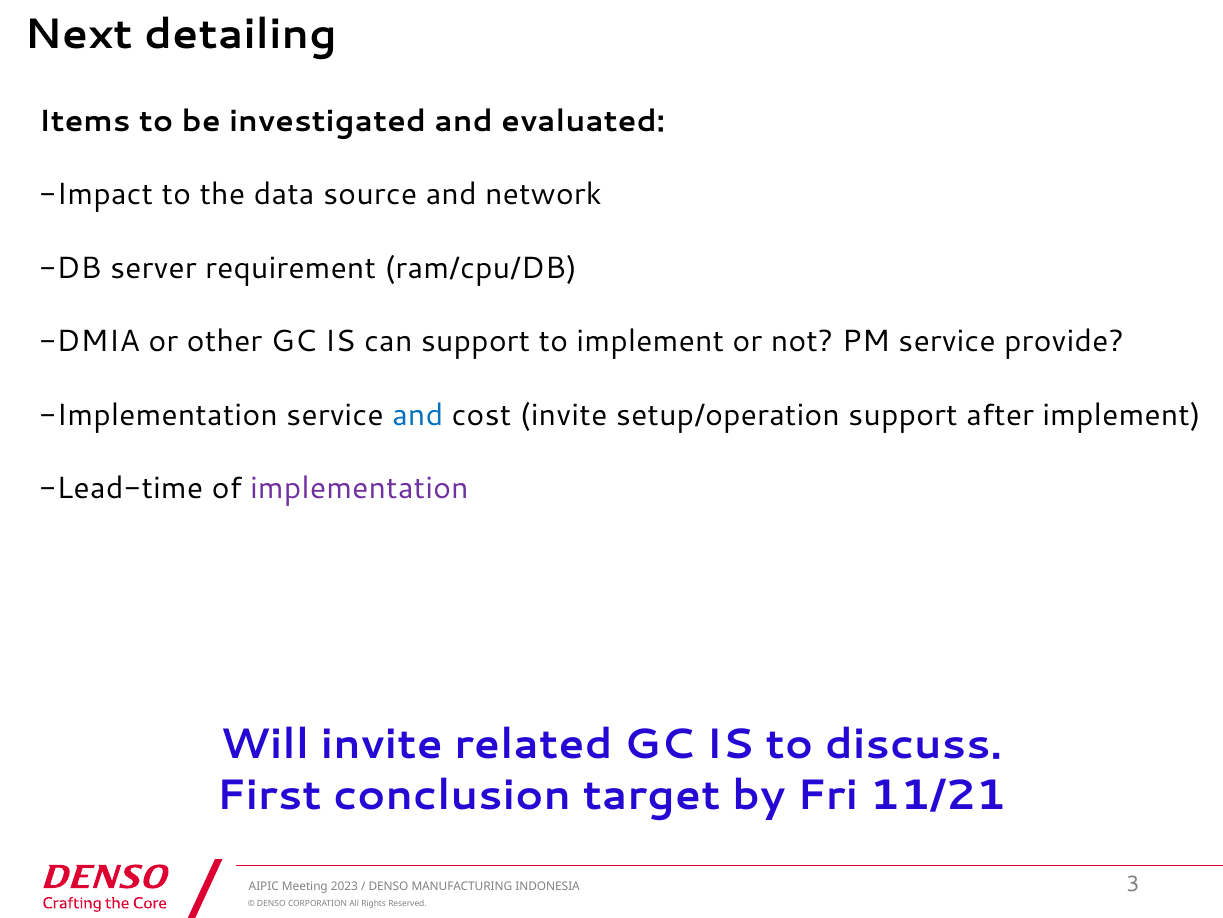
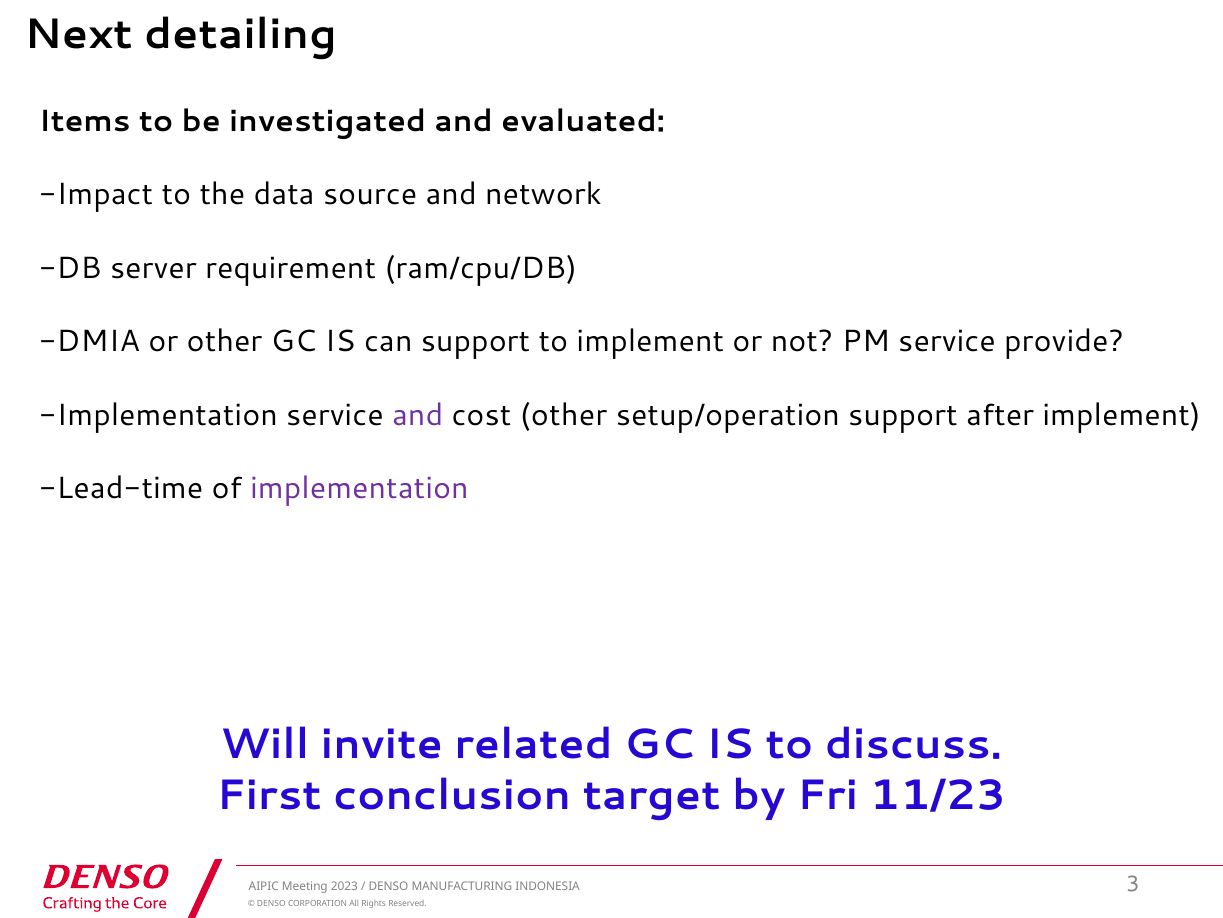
and colour: blue -> purple (418, 415)
cost invite: invite -> other (564, 415)
11/21: 11/21 -> 11/23 (938, 795)
